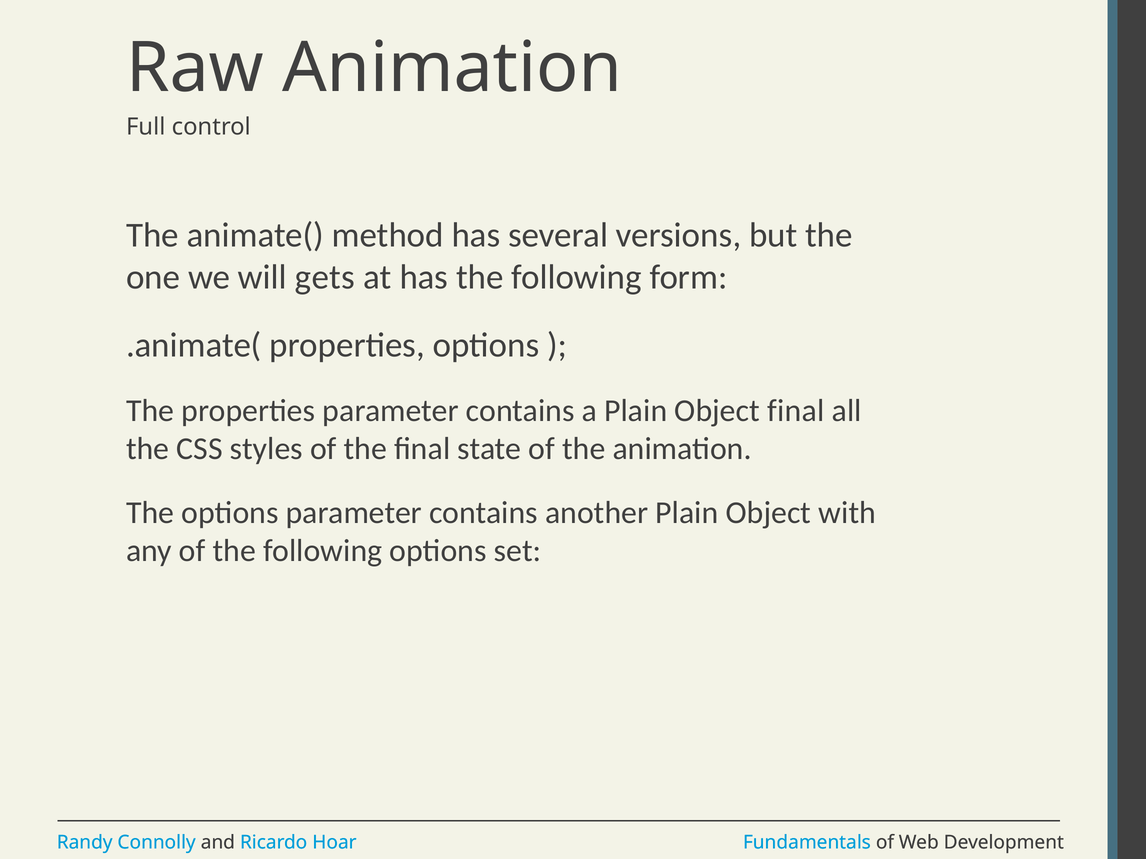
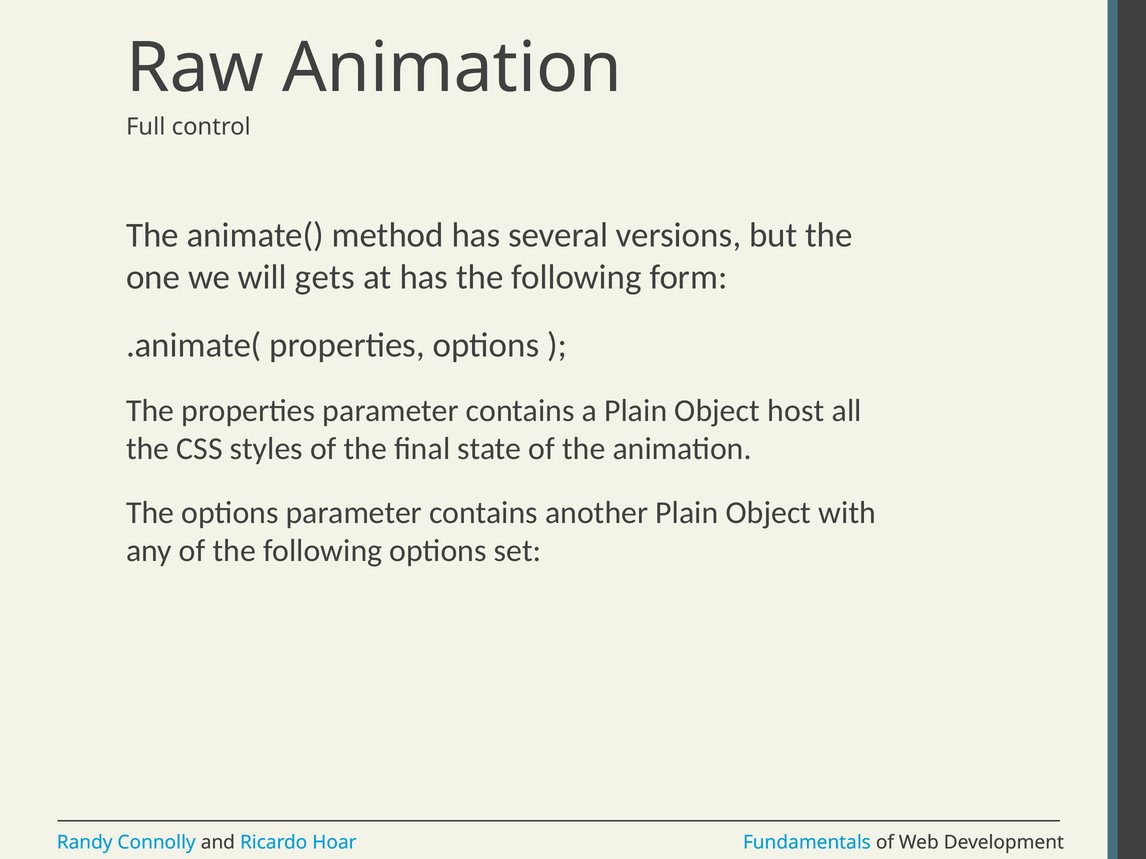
Object final: final -> host (796, 411)
